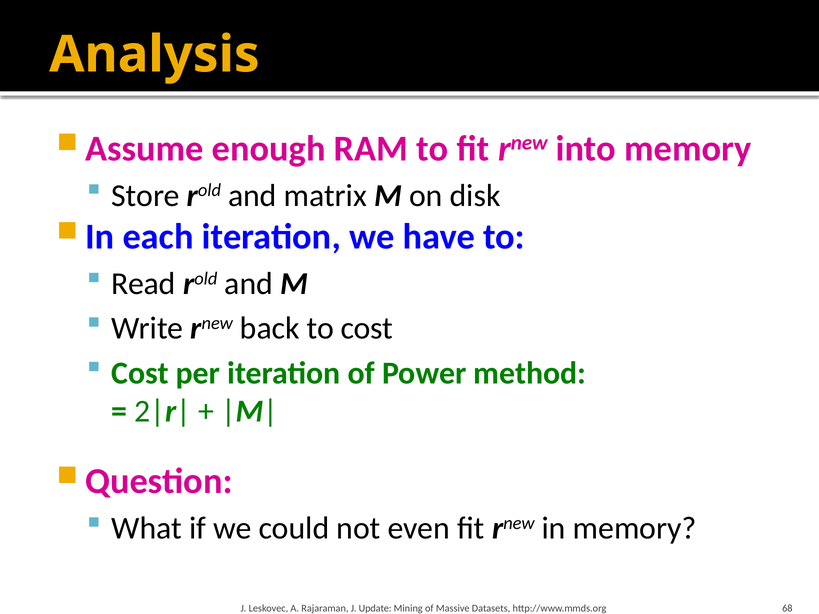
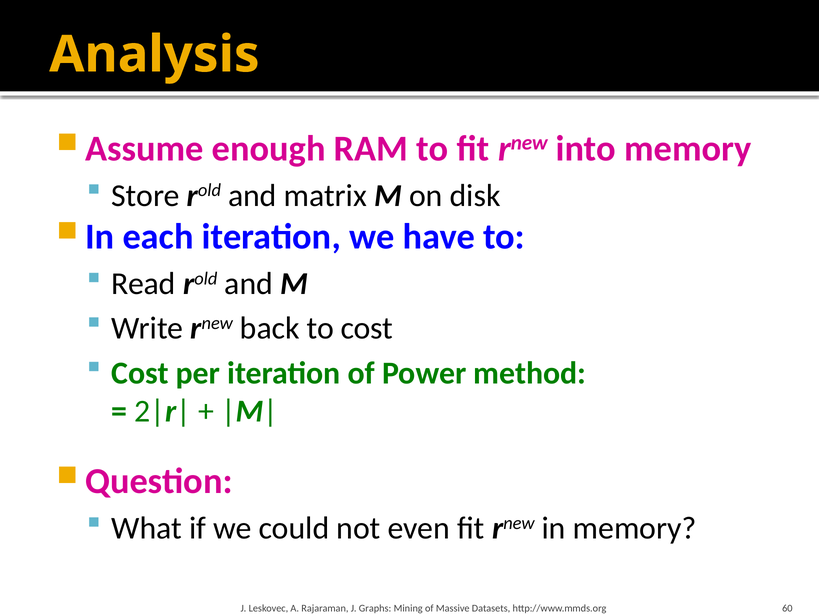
Update: Update -> Graphs (375, 609)
68: 68 -> 60 (787, 609)
